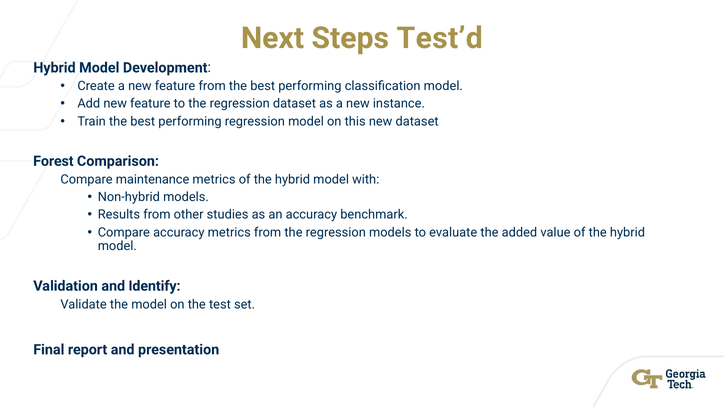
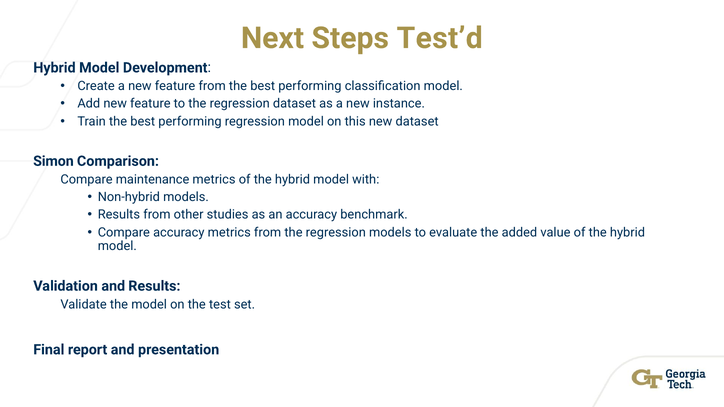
Forest: Forest -> Simon (53, 161)
and Identify: Identify -> Results (154, 286)
